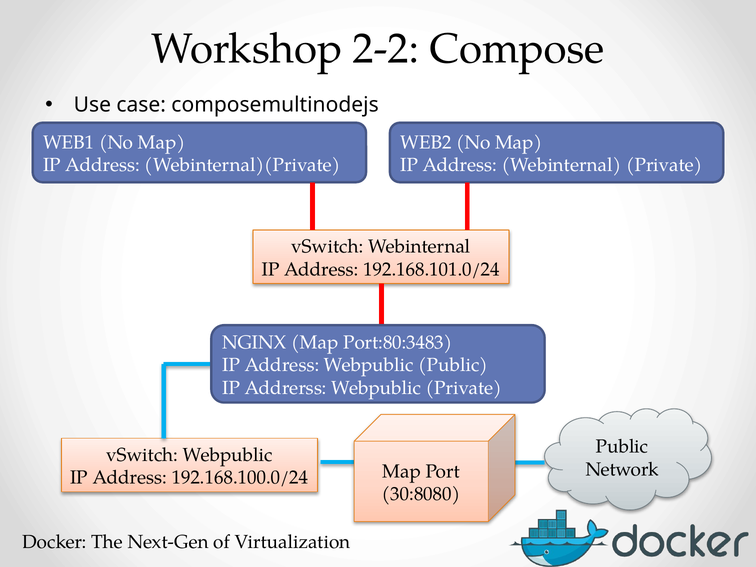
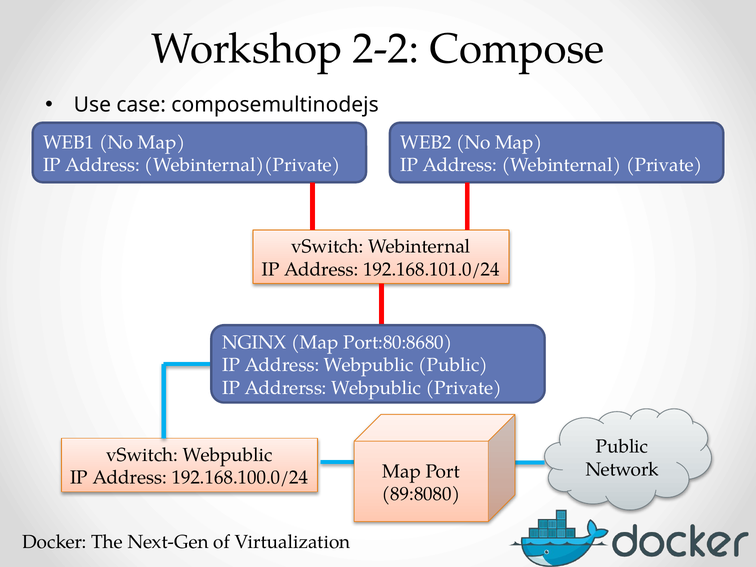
Port:80:3483: Port:80:3483 -> Port:80:8680 (398, 342)
30:8080: 30:8080 -> 89:8080 (421, 494)
